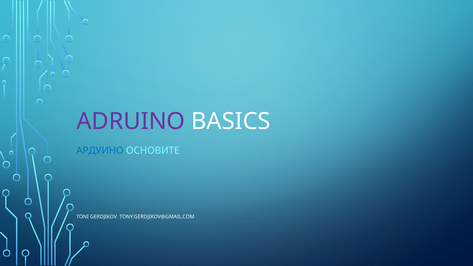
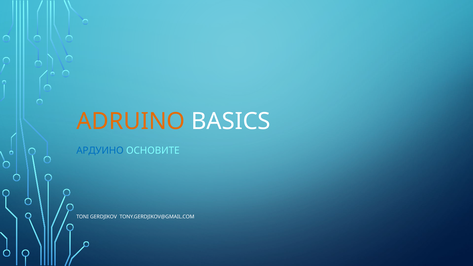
ADRUINO colour: purple -> orange (131, 121)
